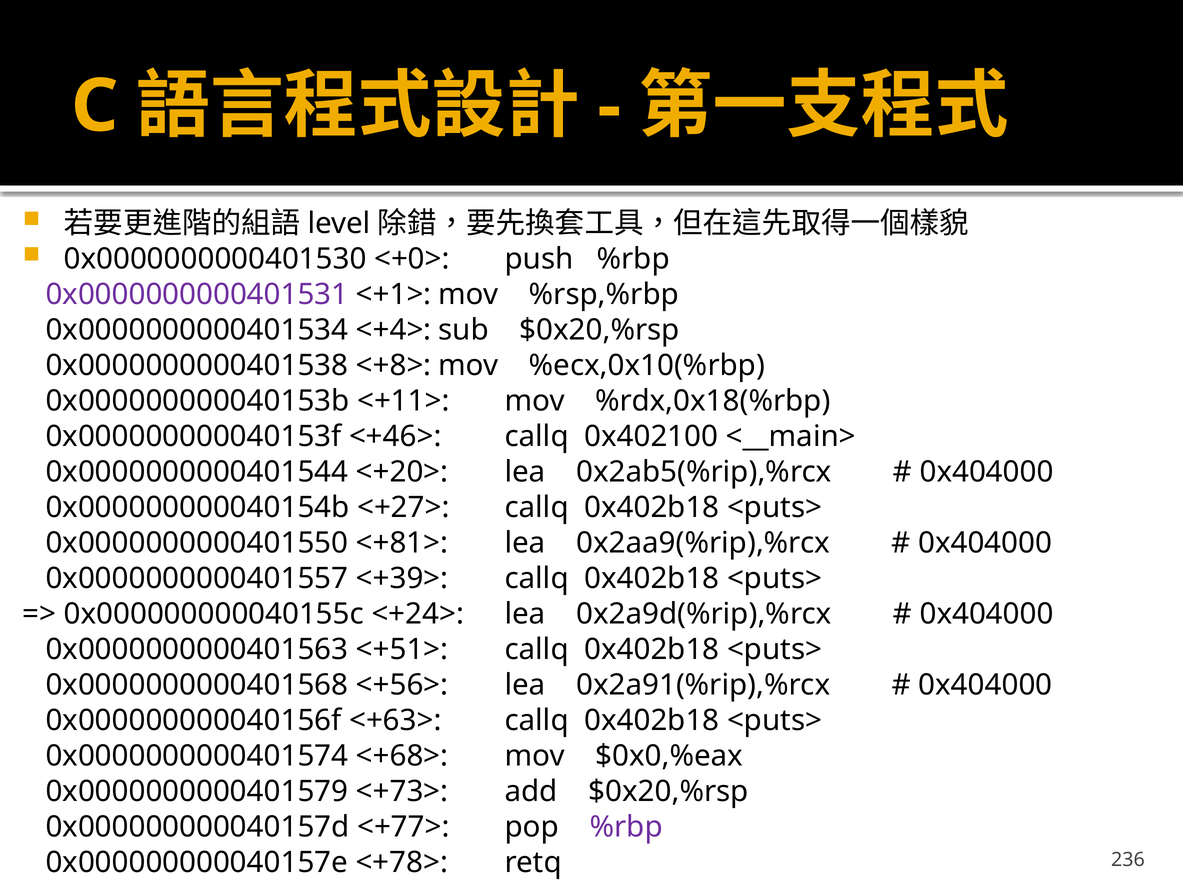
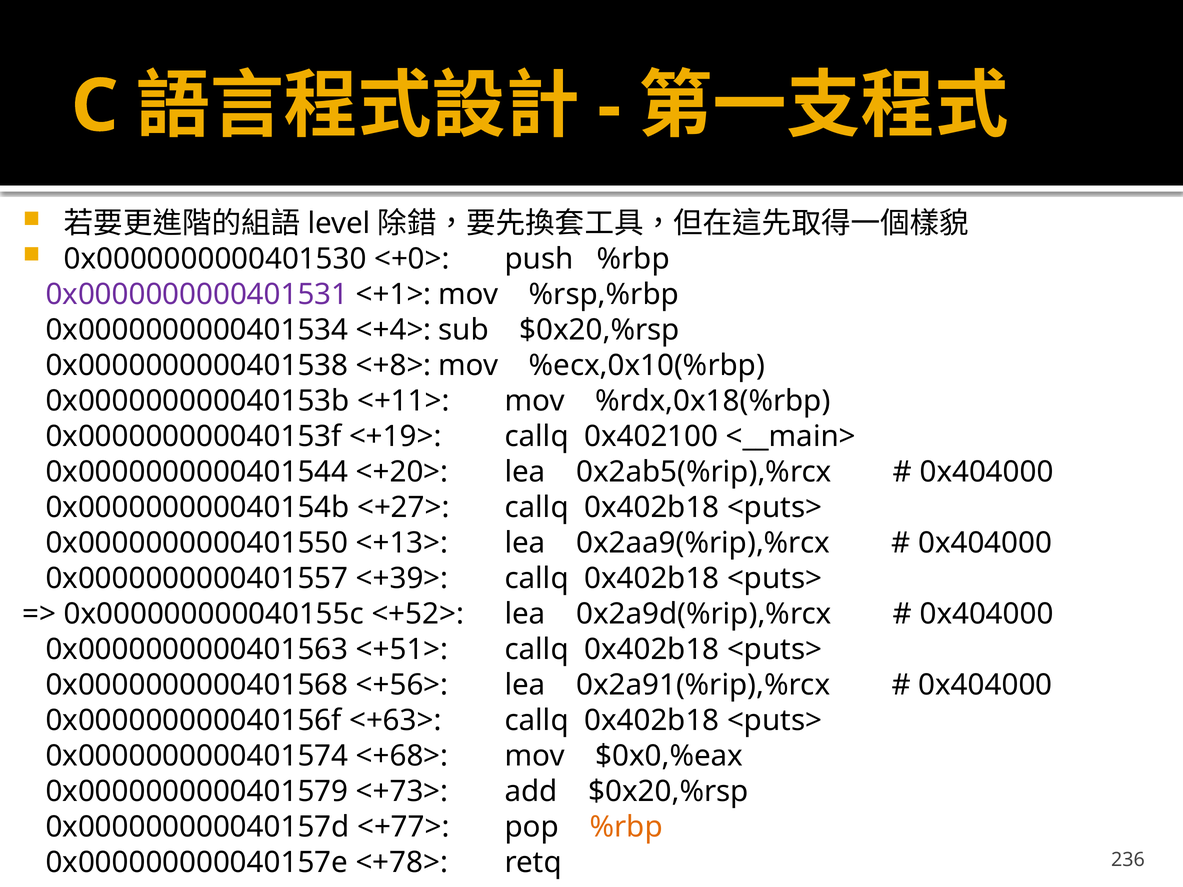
<+46>: <+46> -> <+19> (395, 437)
<+81>: <+81> -> <+13> (402, 543)
<+24>: <+24> -> <+52> (418, 614)
%rbp colour: purple -> orange (626, 827)
